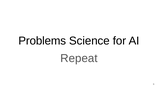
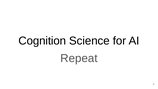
Problems: Problems -> Cognition (42, 41)
